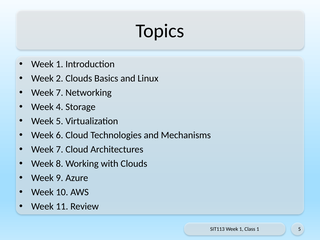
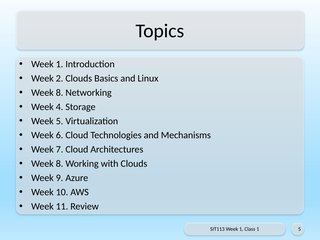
7: 7 -> 8 (60, 93)
